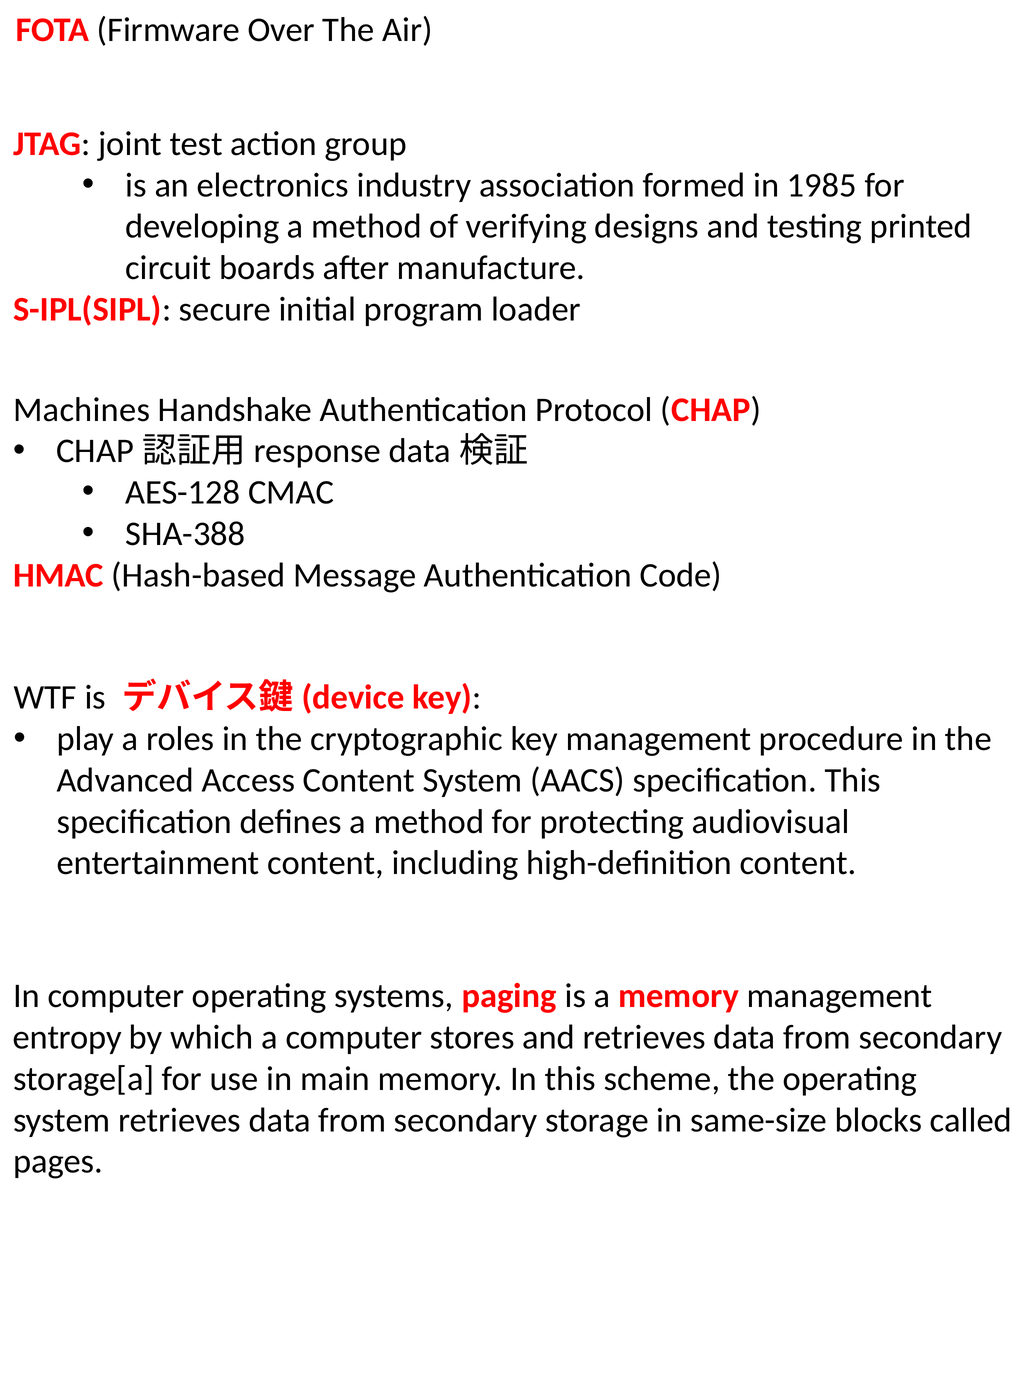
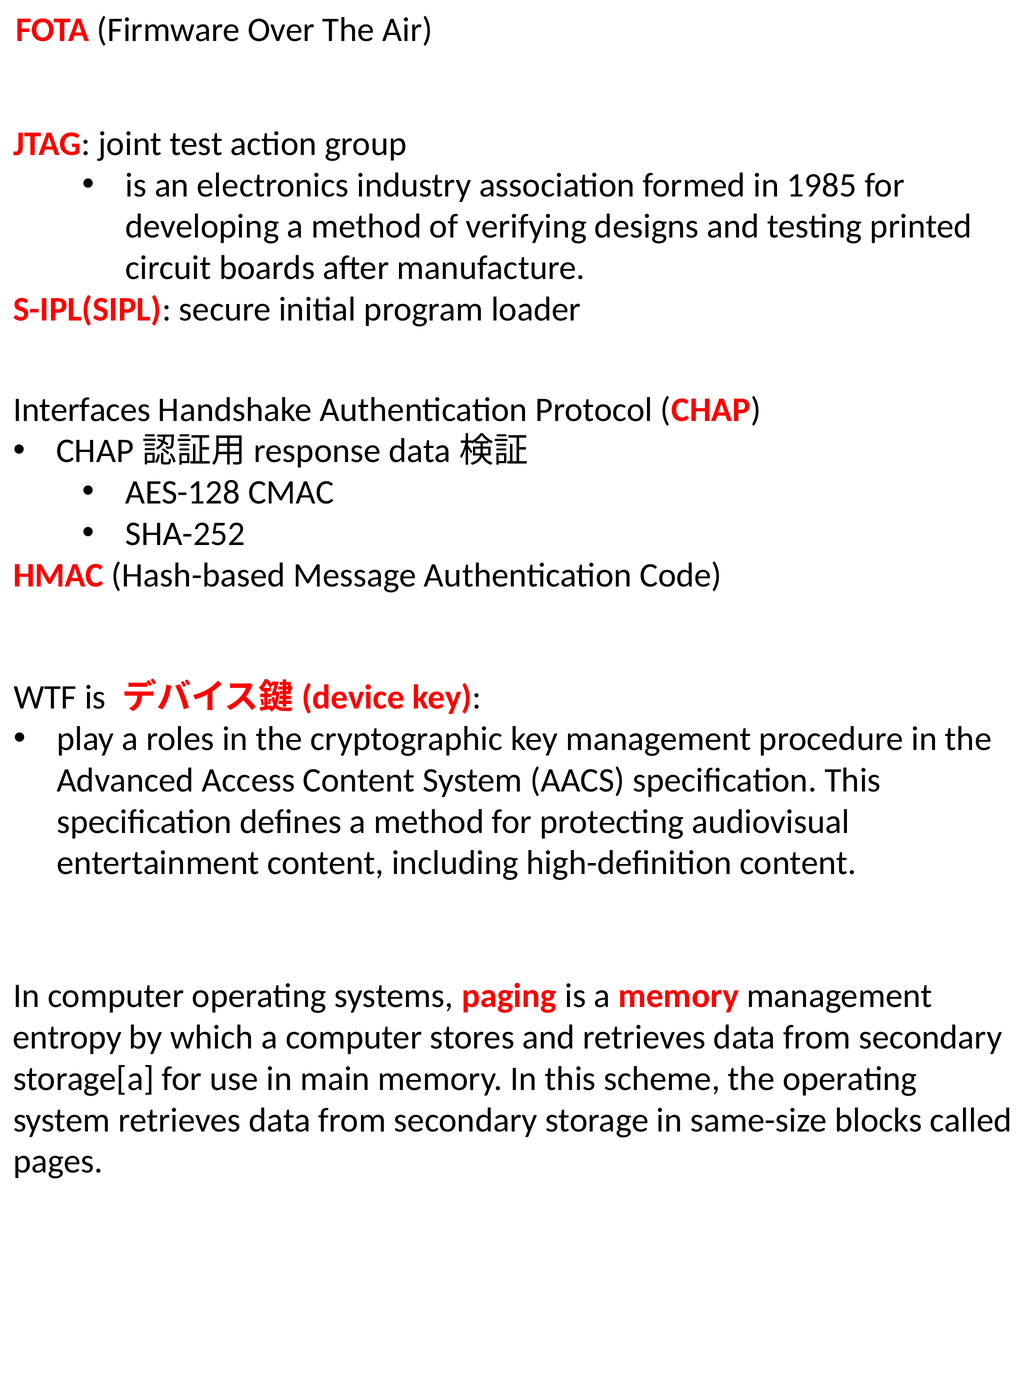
Machines: Machines -> Interfaces (82, 410)
SHA-388: SHA-388 -> SHA-252 (185, 534)
